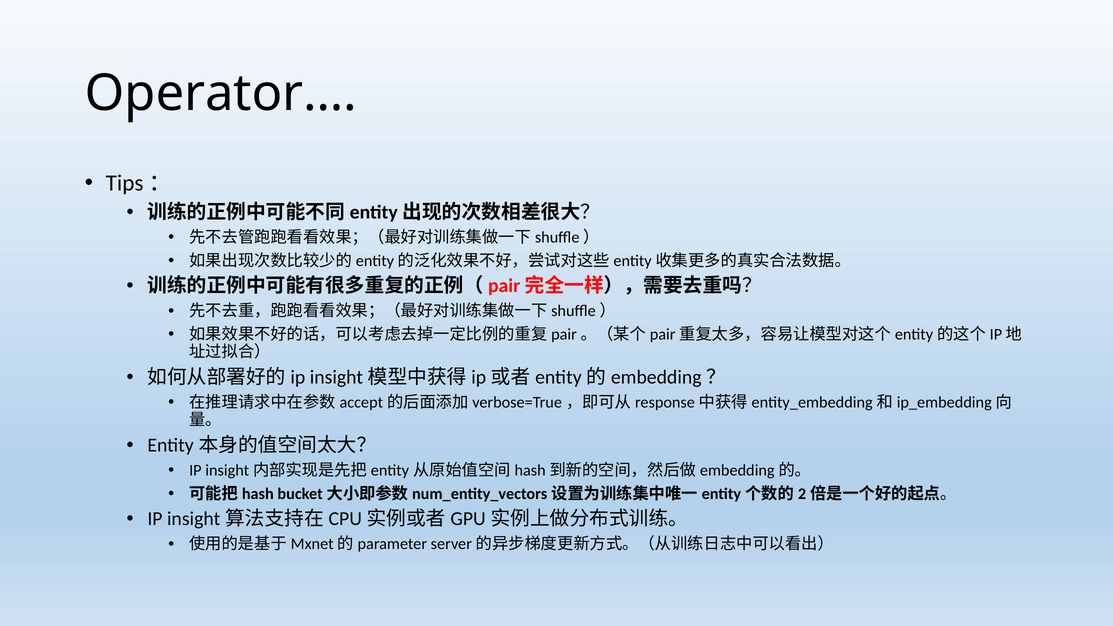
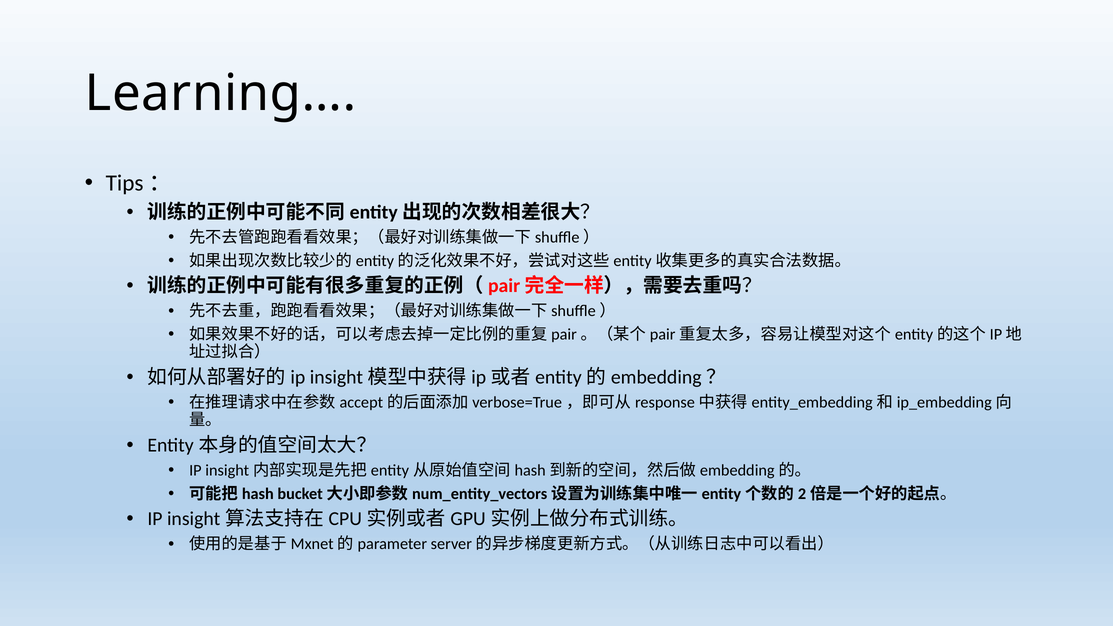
Operator…: Operator… -> Learning… (221, 93)
